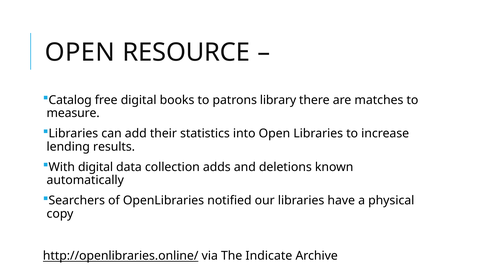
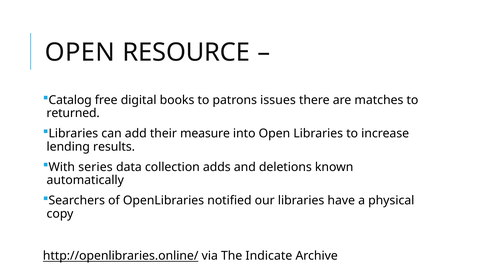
library: library -> issues (278, 100)
measure: measure -> returned (73, 113)
statistics: statistics -> measure (205, 134)
With digital: digital -> series (95, 167)
